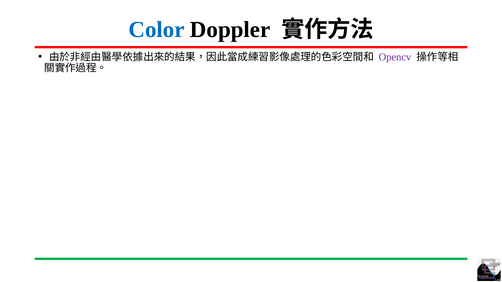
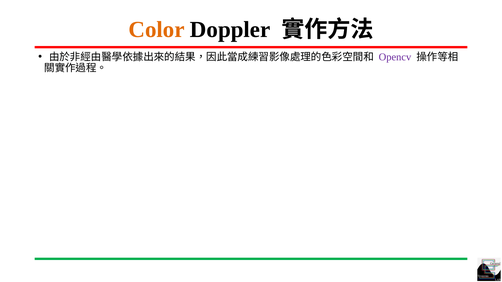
Color colour: blue -> orange (156, 30)
